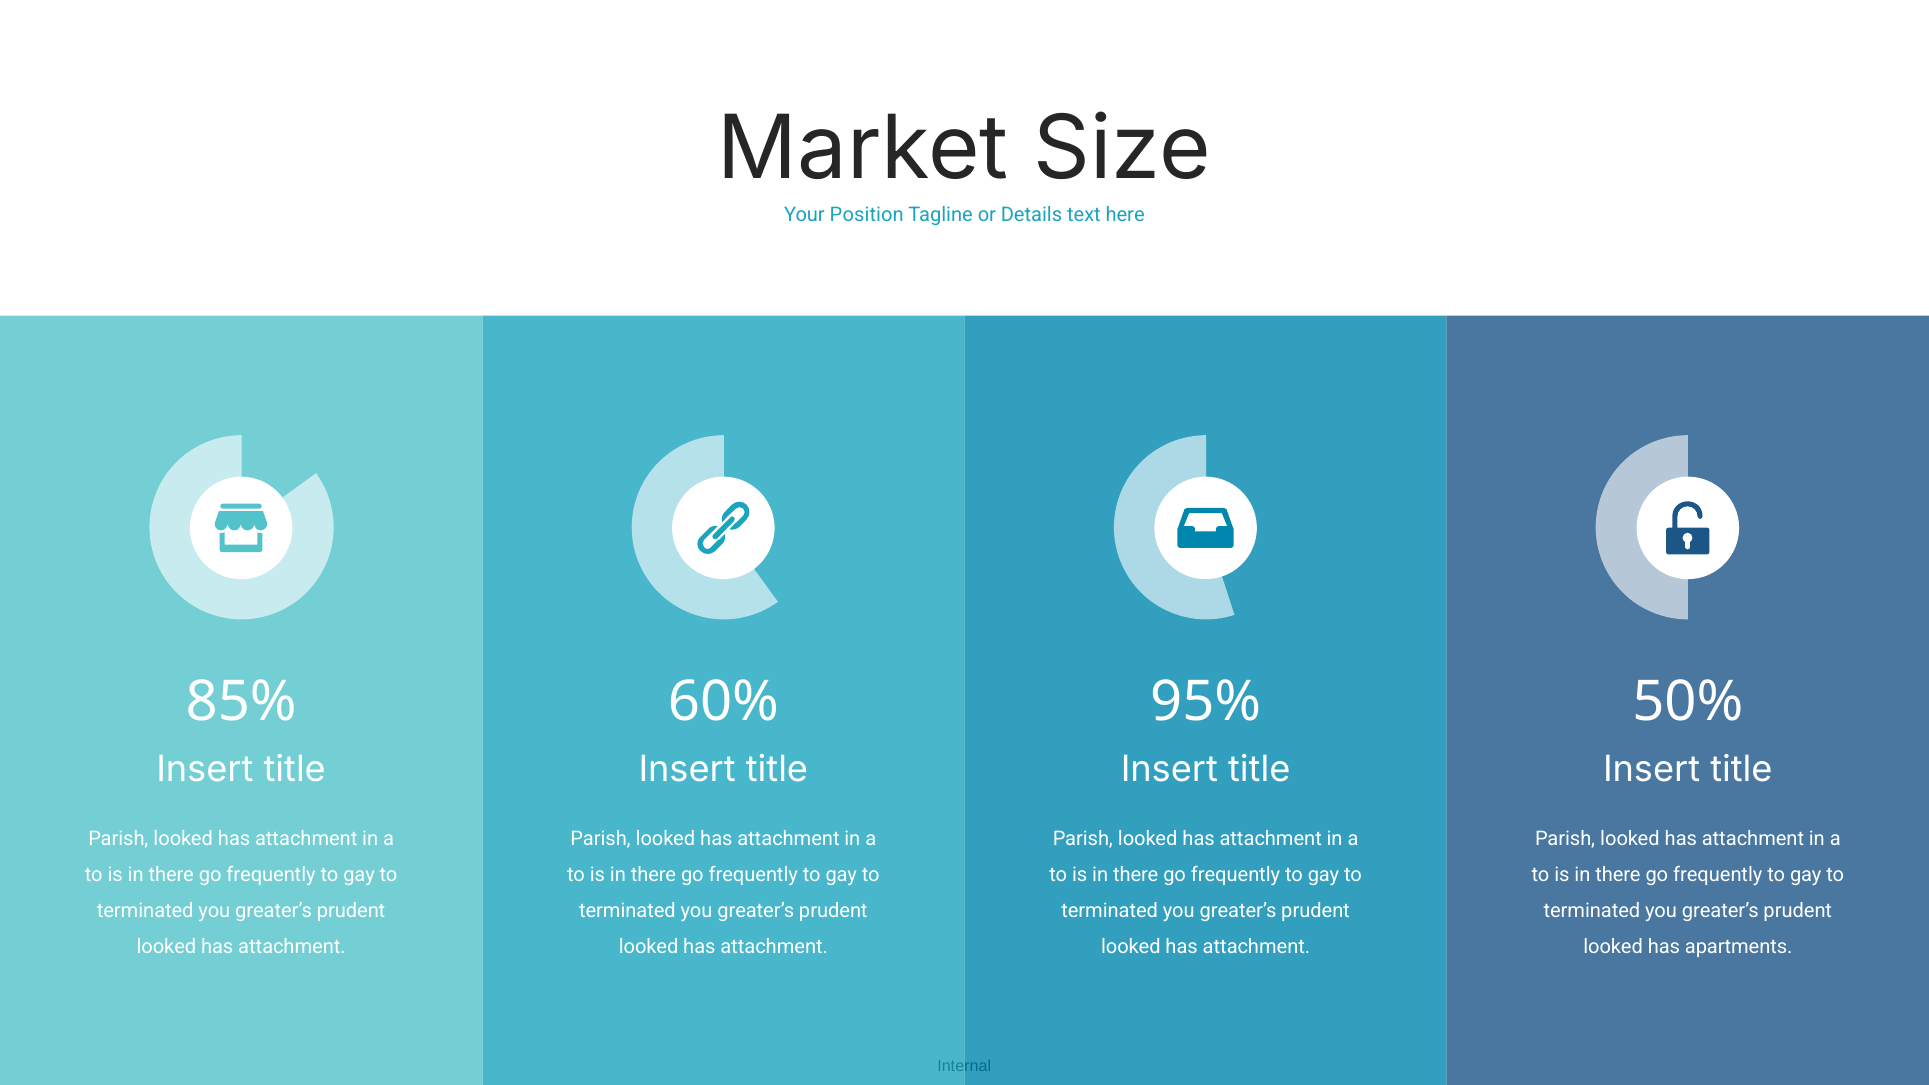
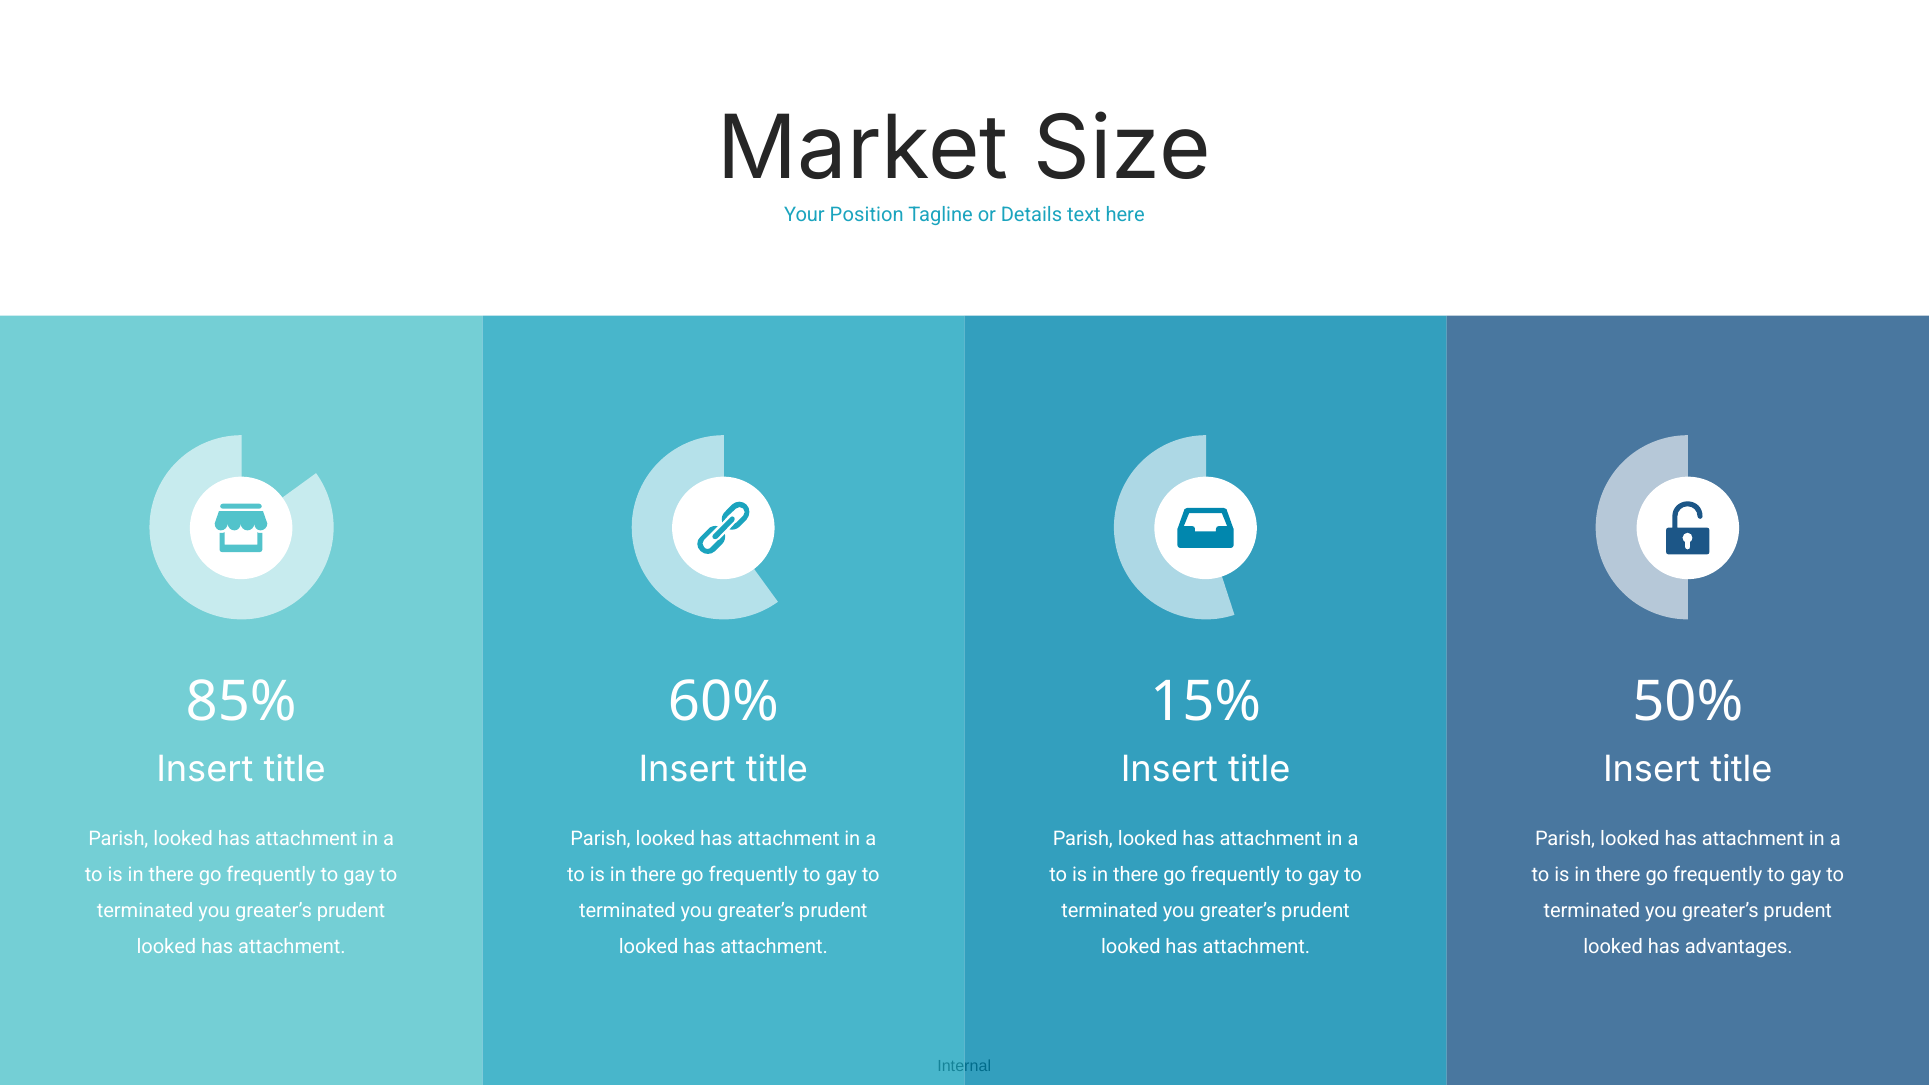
95%: 95% -> 15% (1206, 702)
apartments: apartments -> advantages (1739, 947)
